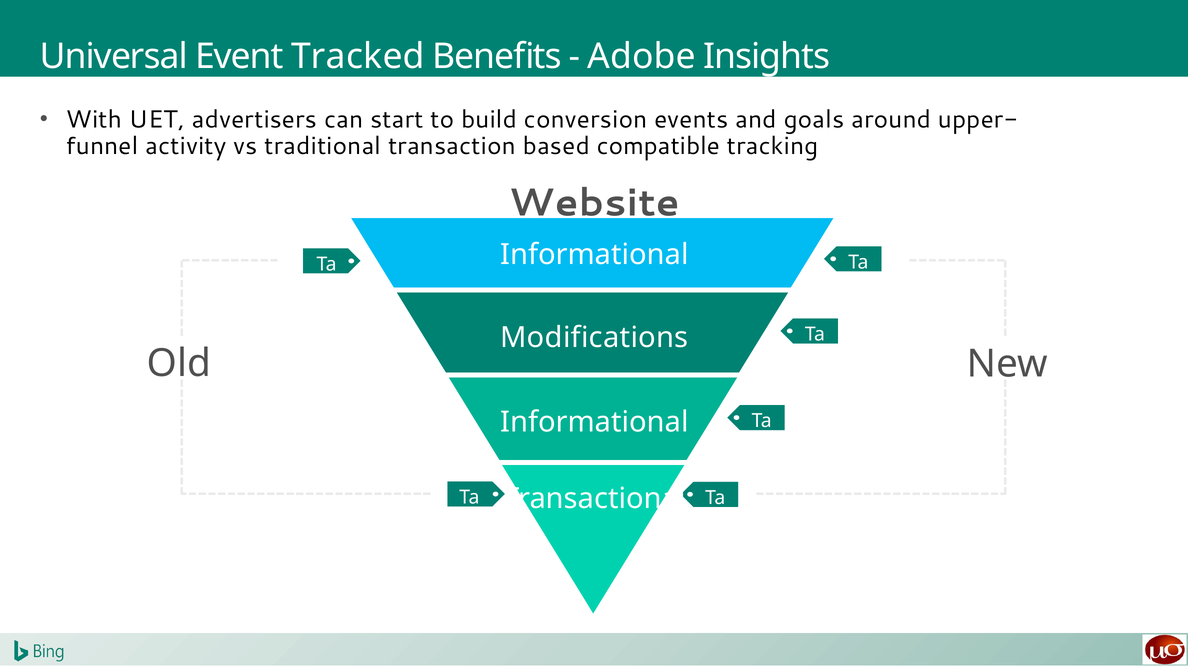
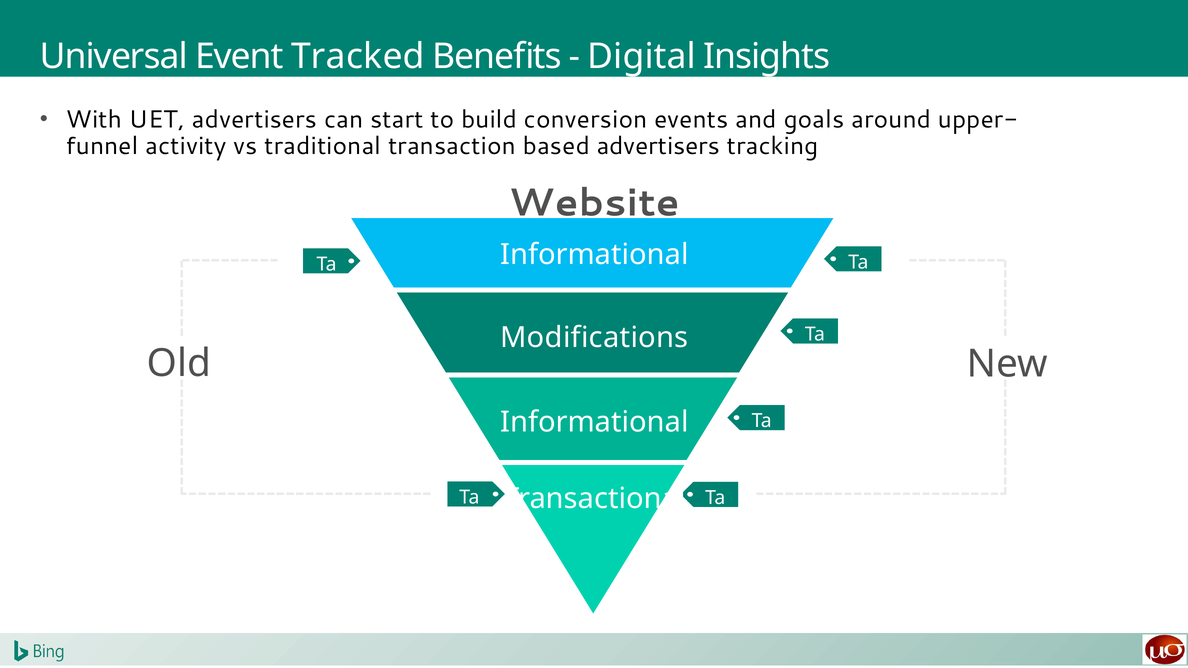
Adobe: Adobe -> Digital (642, 56)
based compatible: compatible -> advertisers (658, 146)
